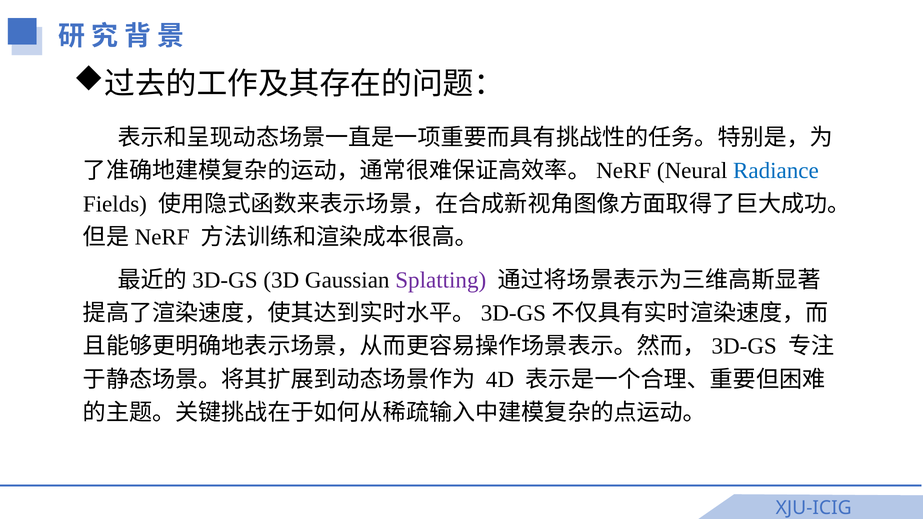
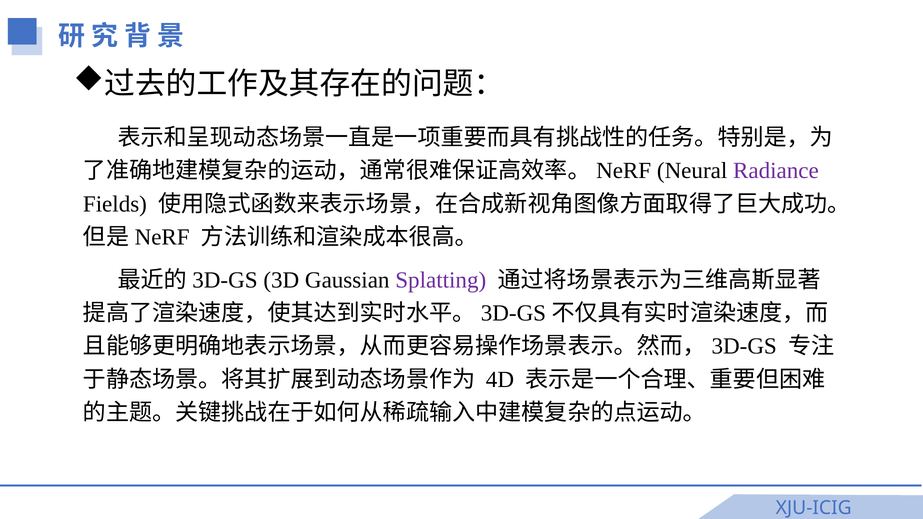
Radiance colour: blue -> purple (776, 171)
